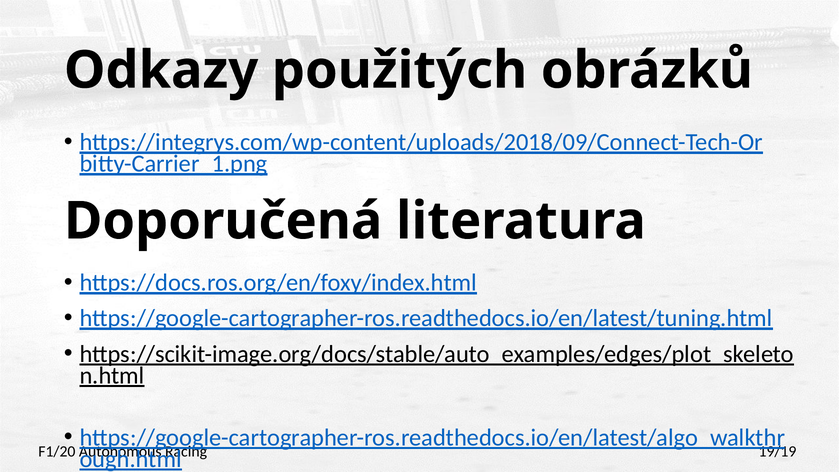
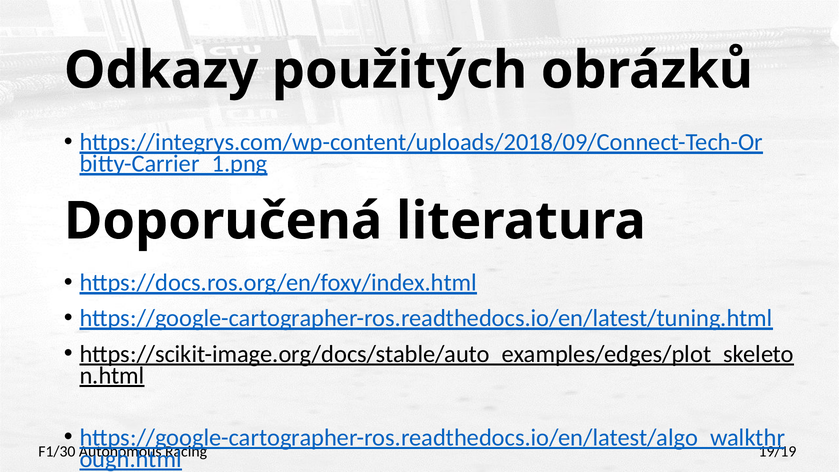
F1/20: F1/20 -> F1/30 (57, 452)
